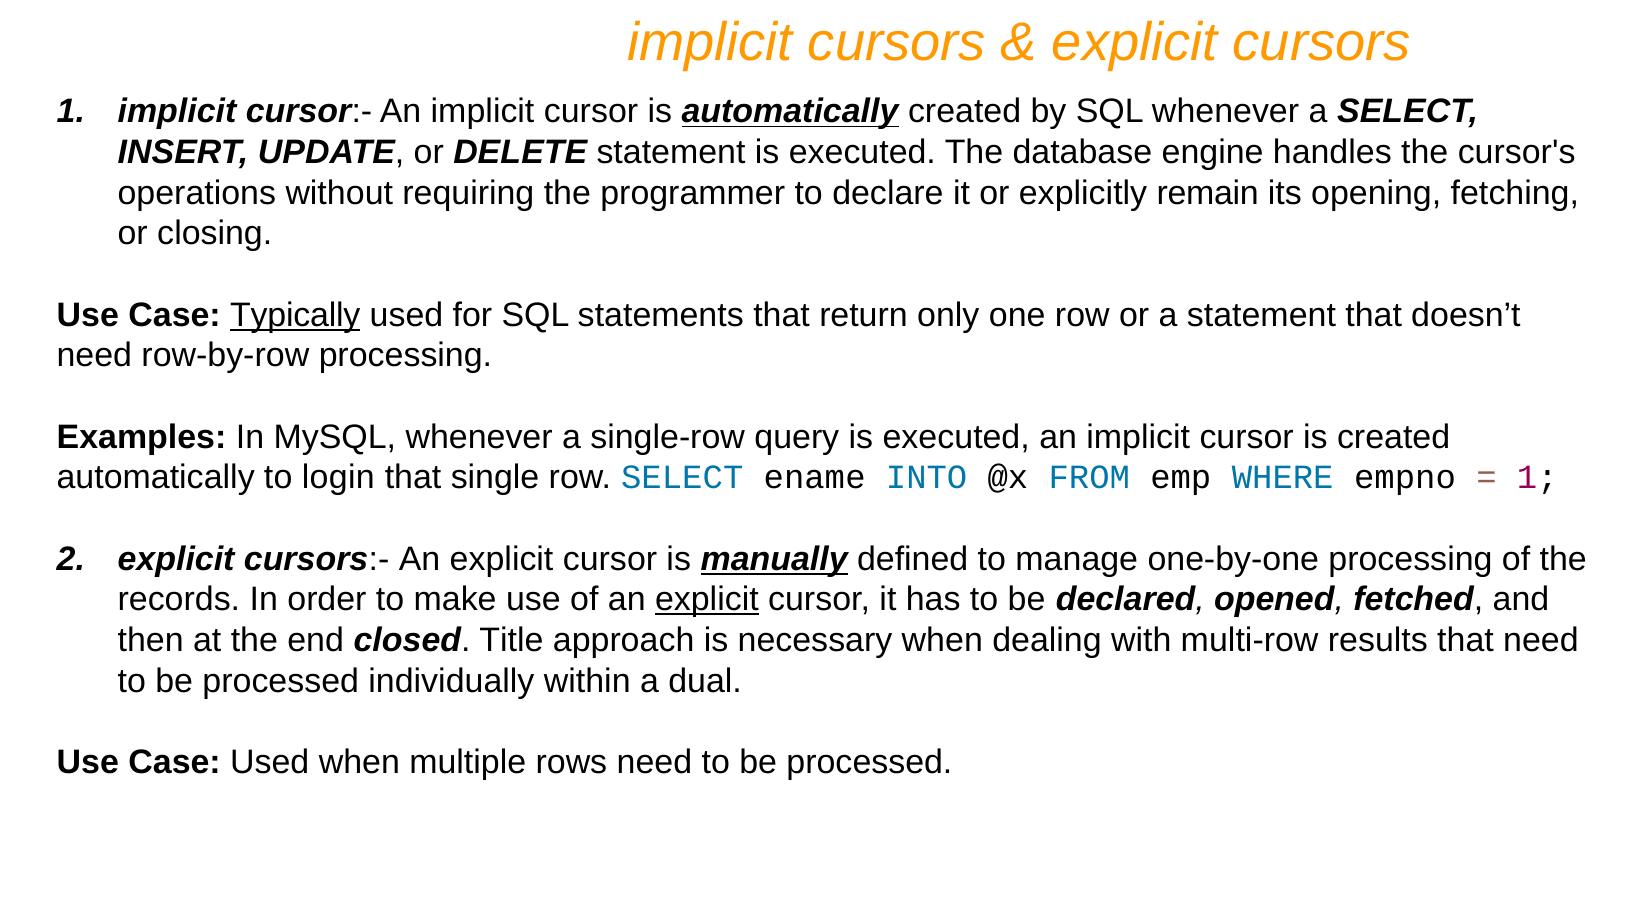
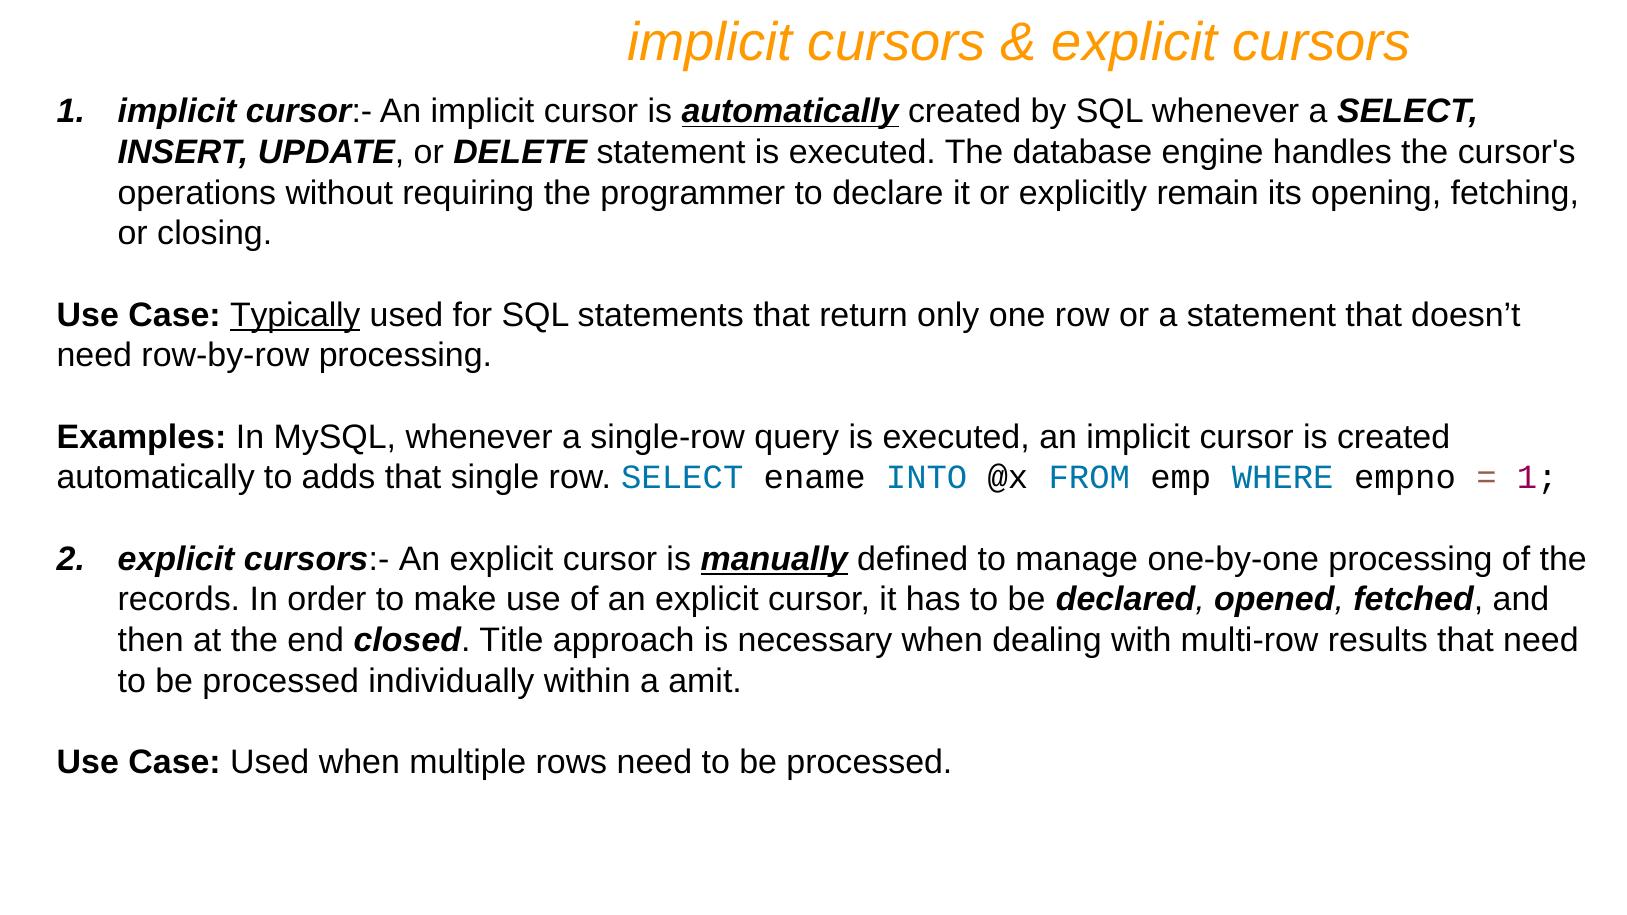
login: login -> adds (338, 478)
explicit underline: present -> none (707, 600)
dual: dual -> amit (705, 681)
